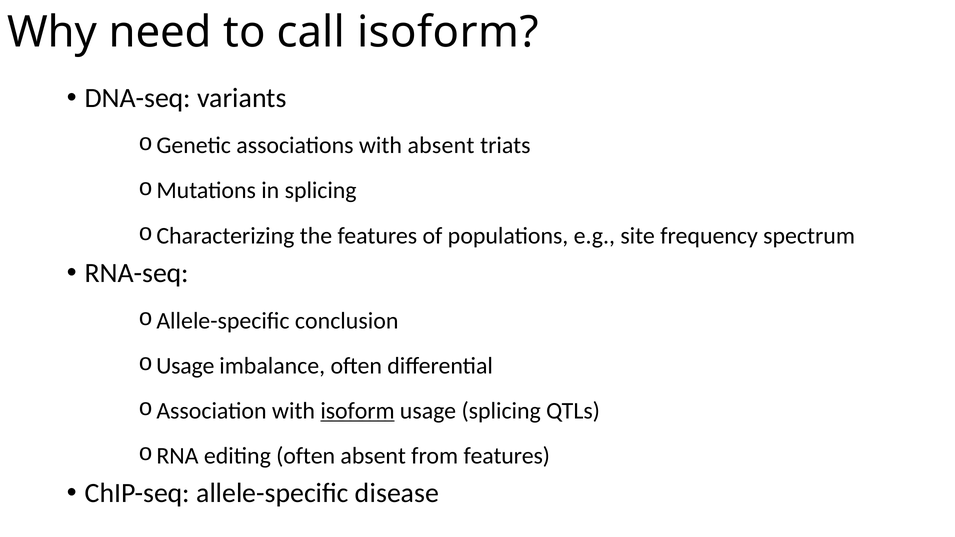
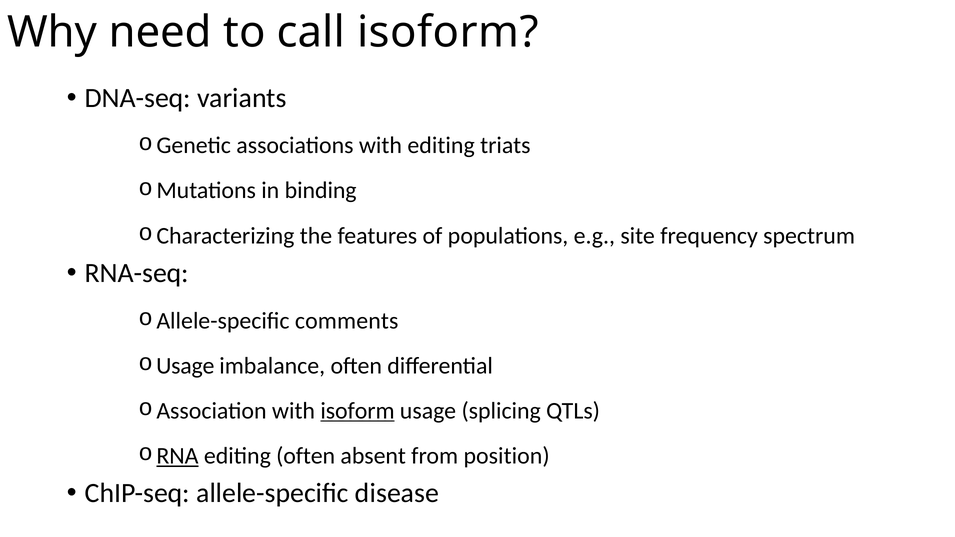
with absent: absent -> editing (441, 146)
in splicing: splicing -> binding (321, 191)
conclusion: conclusion -> comments (347, 321)
RNA underline: none -> present (177, 456)
from features: features -> position (507, 456)
